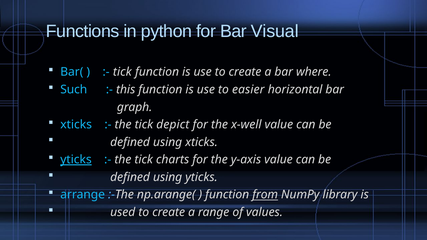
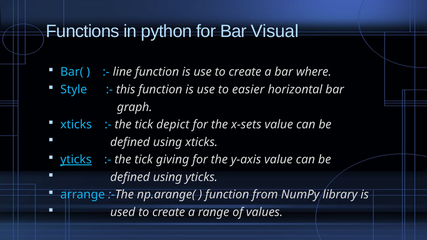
tick: tick -> line (122, 72)
Such: Such -> Style (74, 90)
x-well: x-well -> x-sets (246, 125)
charts: charts -> giving (173, 160)
from underline: present -> none (265, 195)
